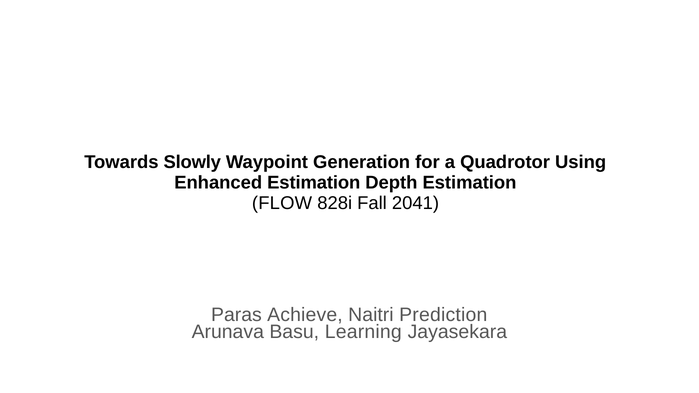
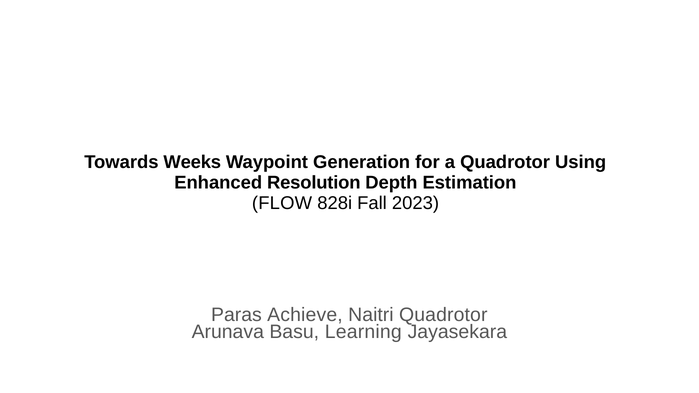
Slowly: Slowly -> Weeks (192, 162)
Enhanced Estimation: Estimation -> Resolution (314, 183)
2041: 2041 -> 2023 (415, 203)
Naitri Prediction: Prediction -> Quadrotor (443, 315)
